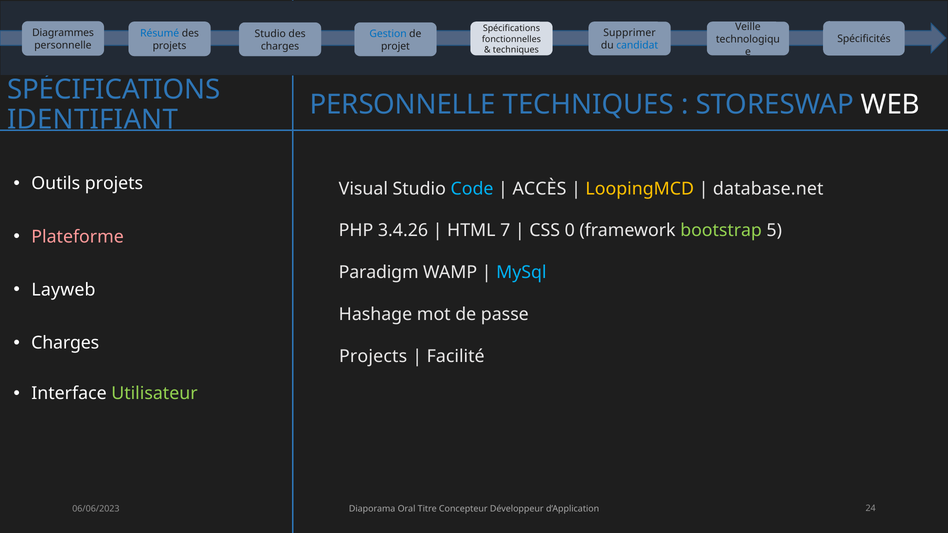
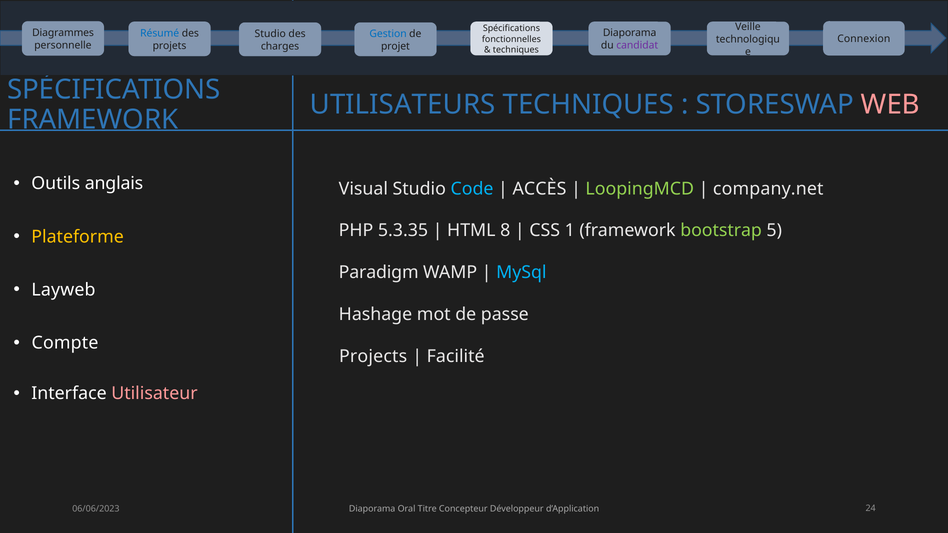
Supprimer: Supprimer -> Diaporama (630, 33)
Spécificités: Spécificités -> Connexion (864, 39)
candidat colour: blue -> purple (637, 45)
PERSONNELLE: PERSONNELLE -> UTILISATEURS (403, 105)
WEB colour: white -> pink (890, 105)
IDENTIFIANT: IDENTIFIANT -> FRAMEWORK (93, 120)
Outils projets: projets -> anglais (114, 184)
LoopingMCD colour: yellow -> light green (640, 189)
database.net: database.net -> company.net (768, 189)
3.4.26: 3.4.26 -> 5.3.35 (403, 231)
7: 7 -> 8 (505, 231)
0: 0 -> 1 (570, 231)
Plateforme colour: pink -> yellow (78, 237)
Charges: Charges -> Compte (65, 343)
Utilisateur colour: light green -> pink (154, 394)
